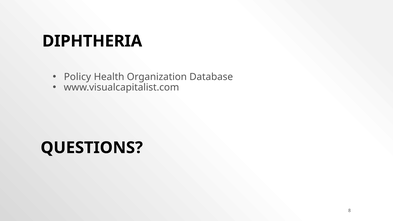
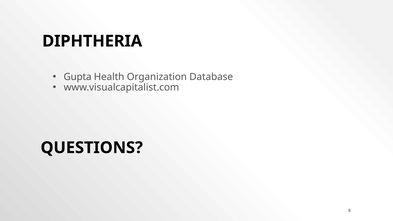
Policy: Policy -> Gupta (78, 77)
